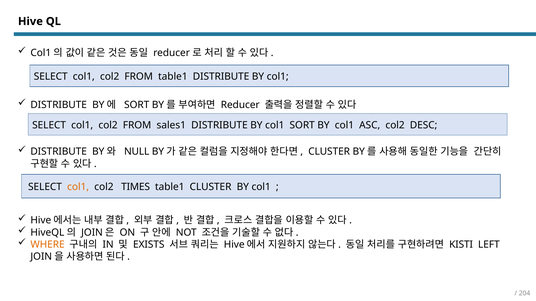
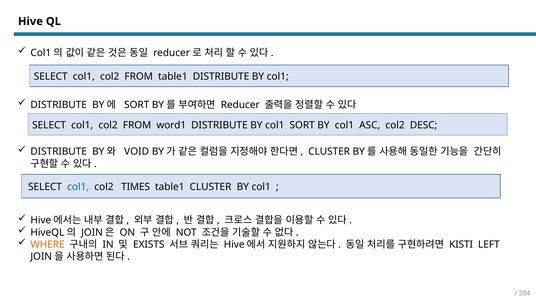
sales1: sales1 -> word1 (171, 125)
NULL: NULL -> VOID (137, 152)
col1 colour: orange -> blue (78, 187)
